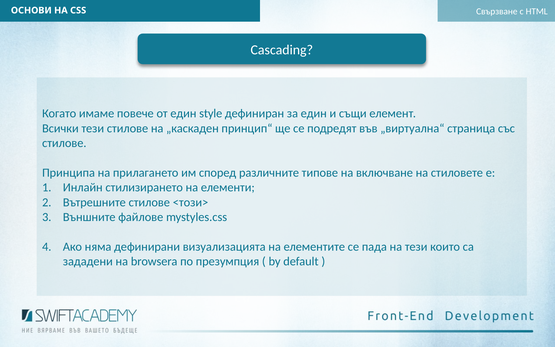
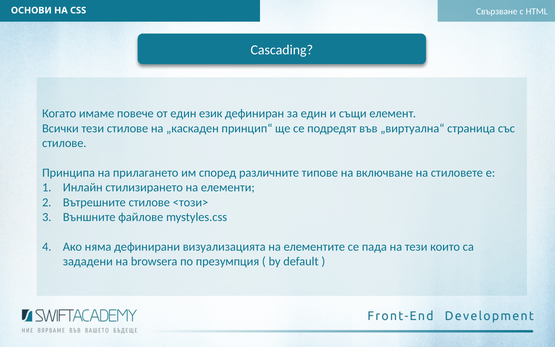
style: style -> език (211, 113)
